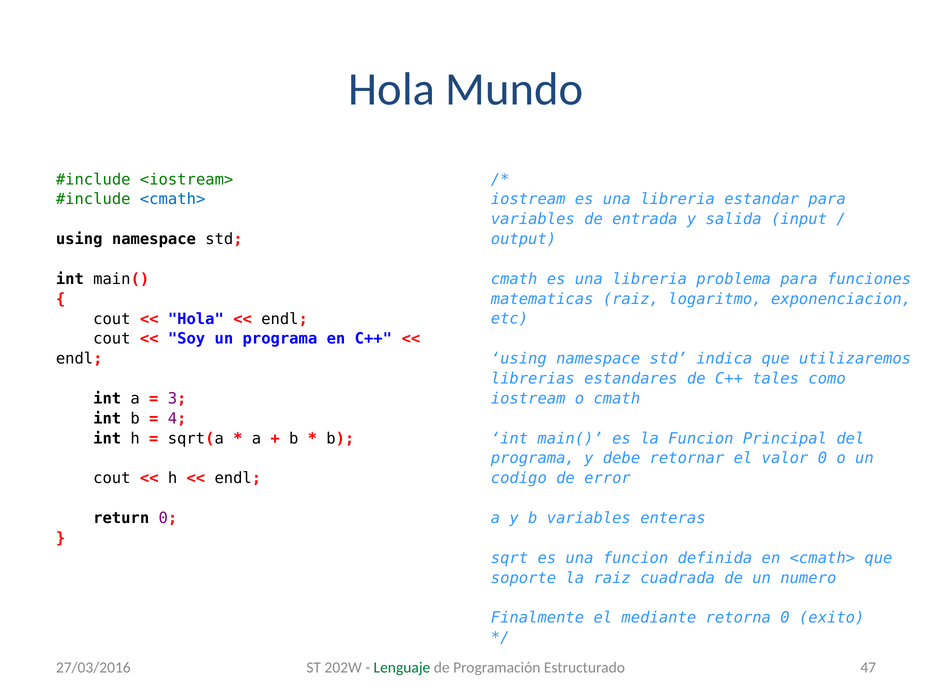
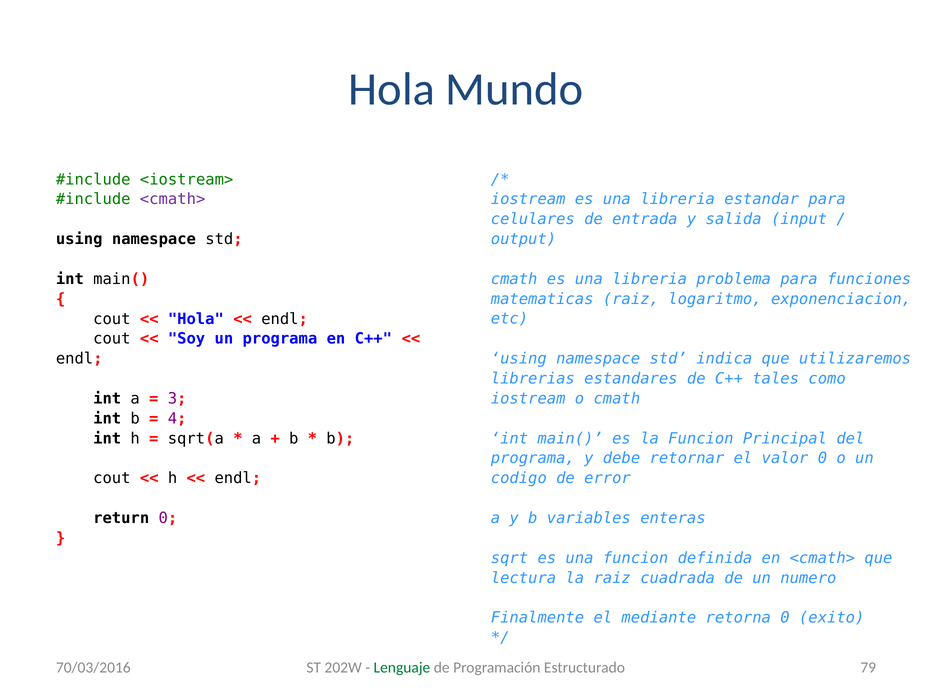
<cmath> colour: blue -> purple (173, 199)
variables: variables -> celulares (533, 219)
soporte: soporte -> lectura (524, 578)
47: 47 -> 79 (868, 667)
27/03/2016: 27/03/2016 -> 70/03/2016 (93, 668)
